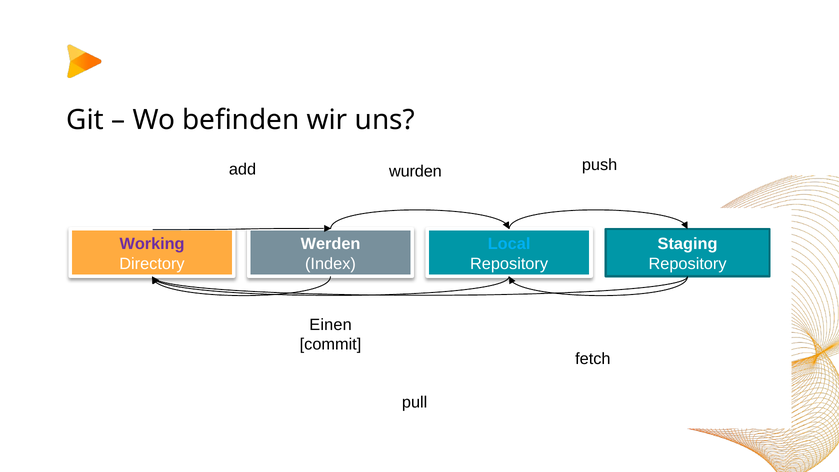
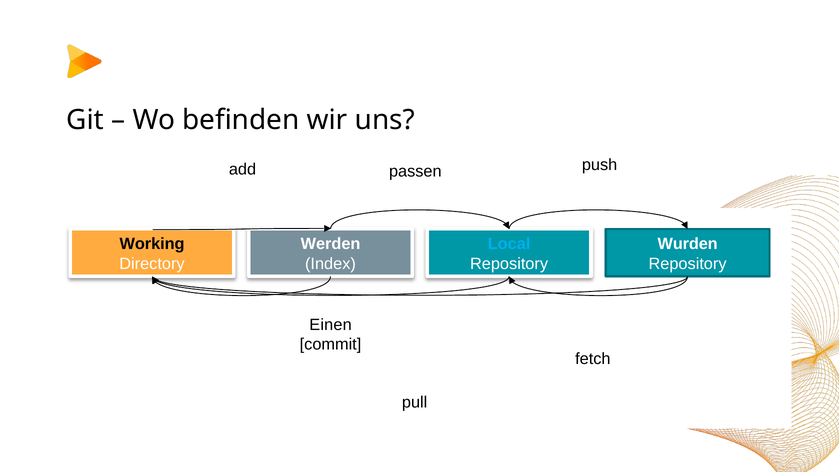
wurden: wurden -> passen (415, 171)
Working colour: purple -> black (152, 244)
Staging: Staging -> Wurden (688, 244)
